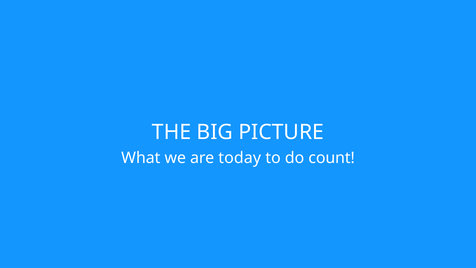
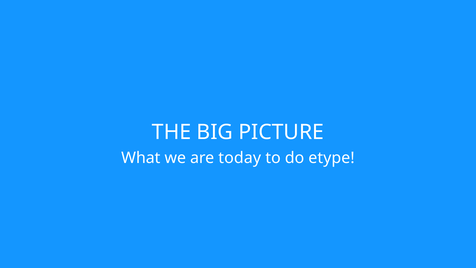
count: count -> etype (332, 158)
